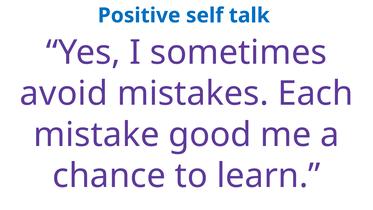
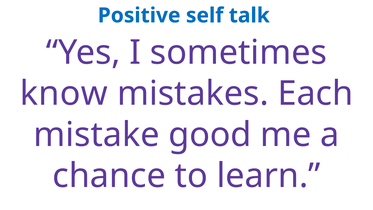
avoid: avoid -> know (64, 94)
